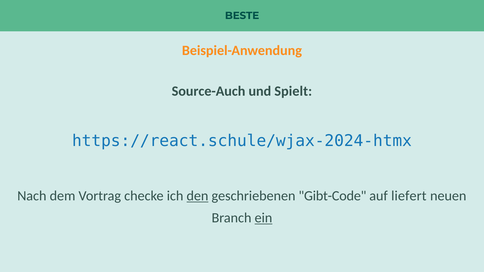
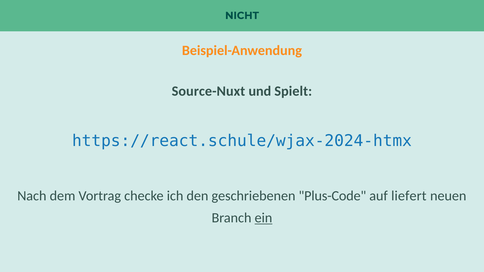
BESTE: BESTE -> NICHT (242, 16)
Source-Auch: Source-Auch -> Source-Nuxt (208, 91)
den underline: present -> none (197, 196)
Gibt-Code: Gibt-Code -> Plus-Code (332, 196)
